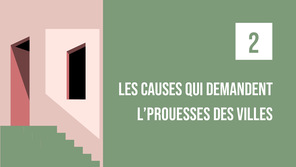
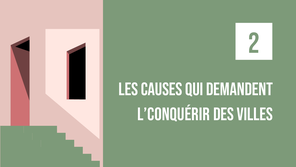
l’prouesses: l’prouesses -> l’conquérir (174, 114)
